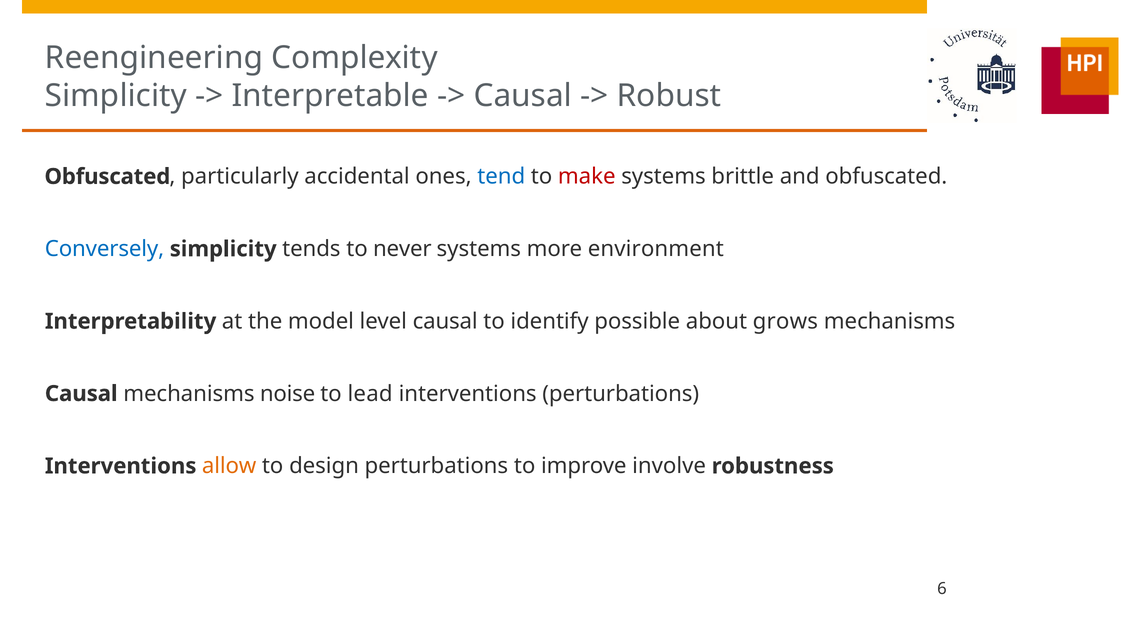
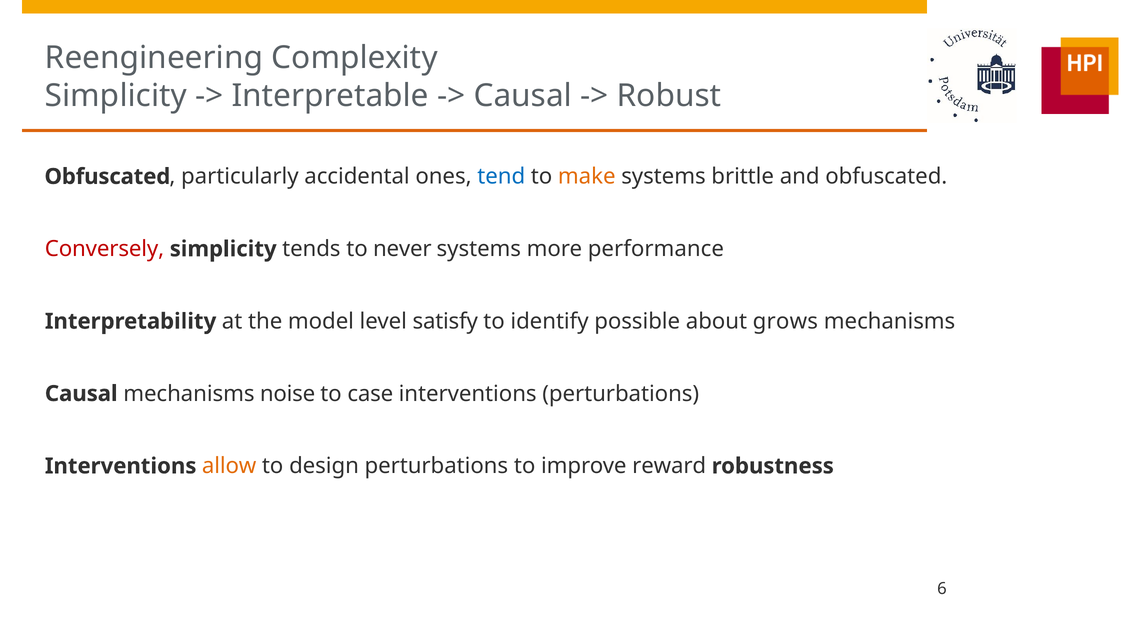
make colour: red -> orange (587, 177)
Conversely colour: blue -> red (104, 249)
environment: environment -> performance (656, 249)
level causal: causal -> satisfy (445, 321)
lead: lead -> case (370, 394)
involve: involve -> reward (669, 466)
